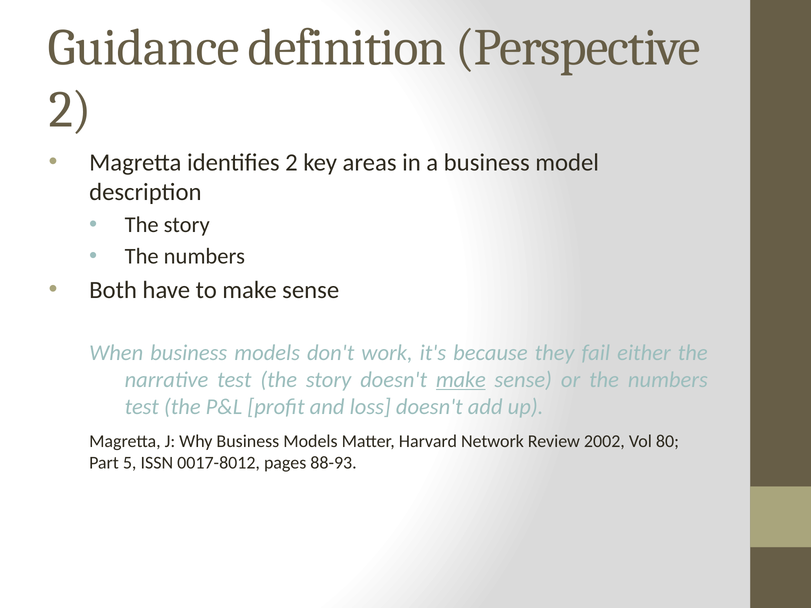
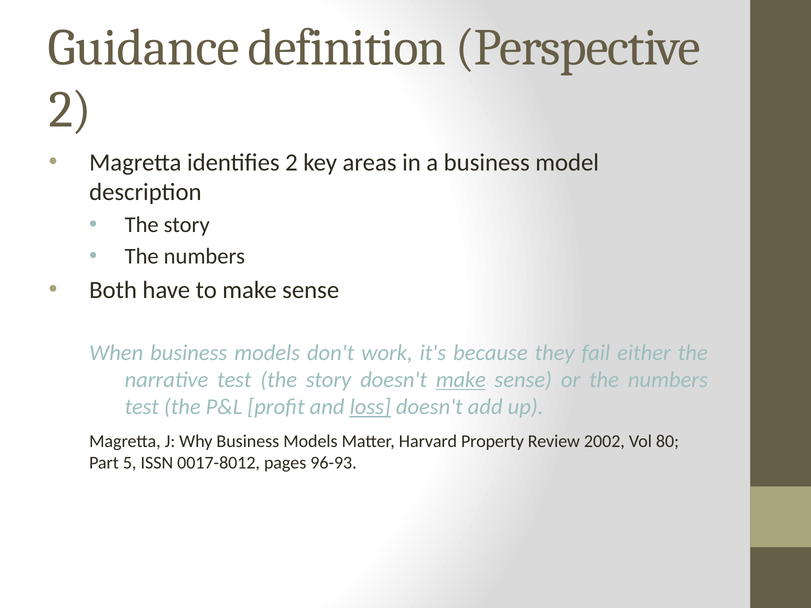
loss underline: none -> present (370, 407)
Network: Network -> Property (492, 441)
88-93: 88-93 -> 96-93 (334, 463)
